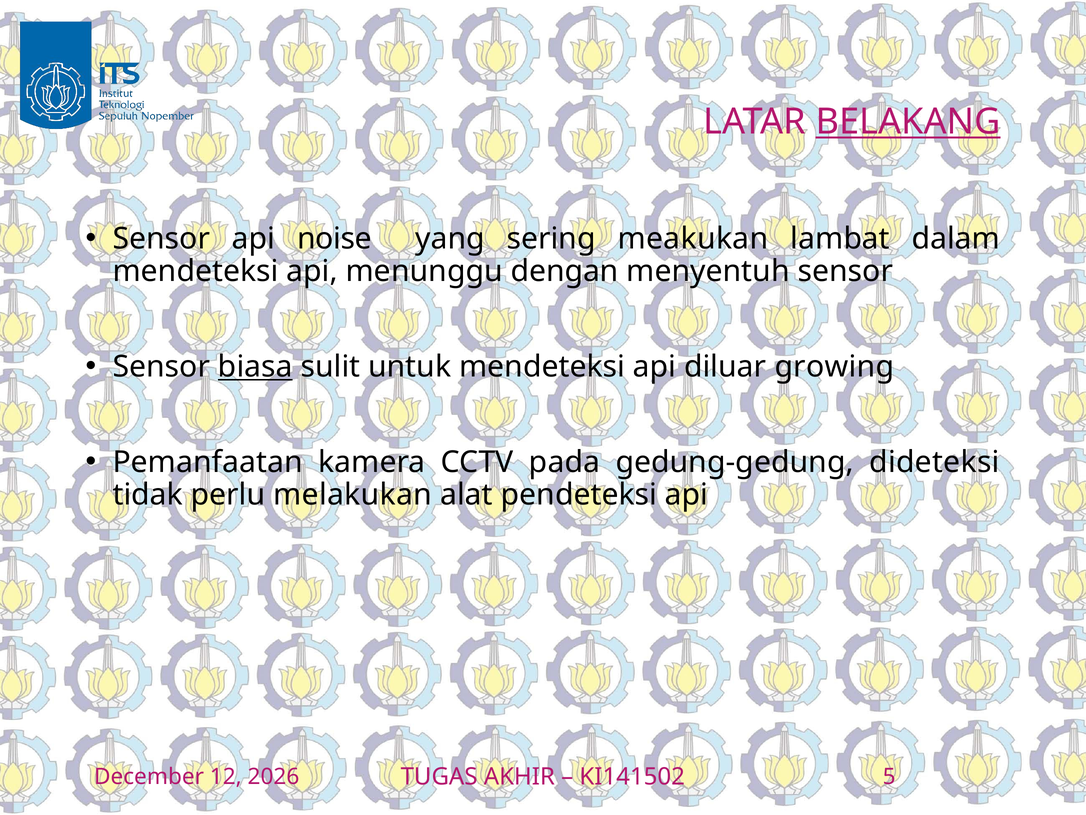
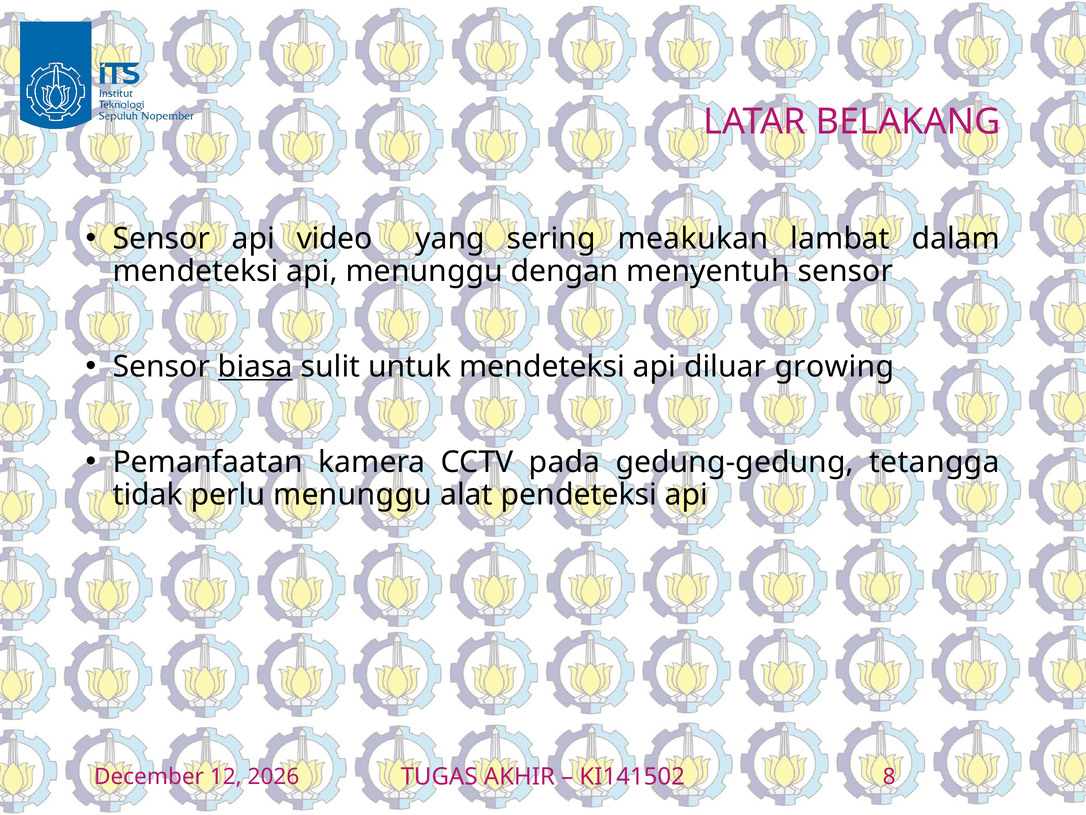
BELAKANG underline: present -> none (908, 122)
noise: noise -> video (335, 238)
dideteksi: dideteksi -> tetangga (934, 462)
perlu melakukan: melakukan -> menunggu (353, 495)
5: 5 -> 8 (889, 776)
